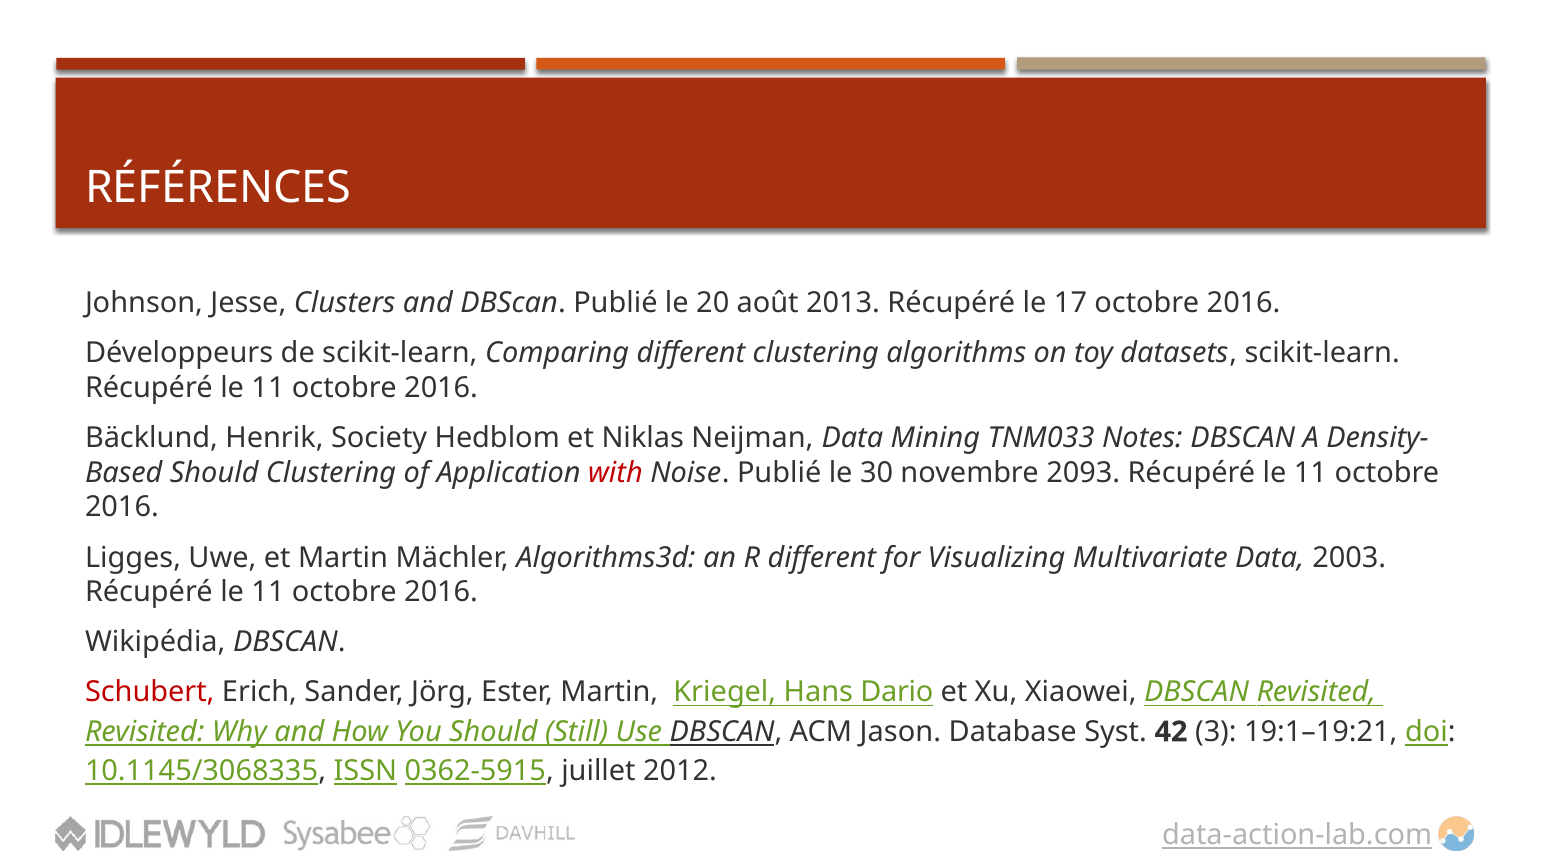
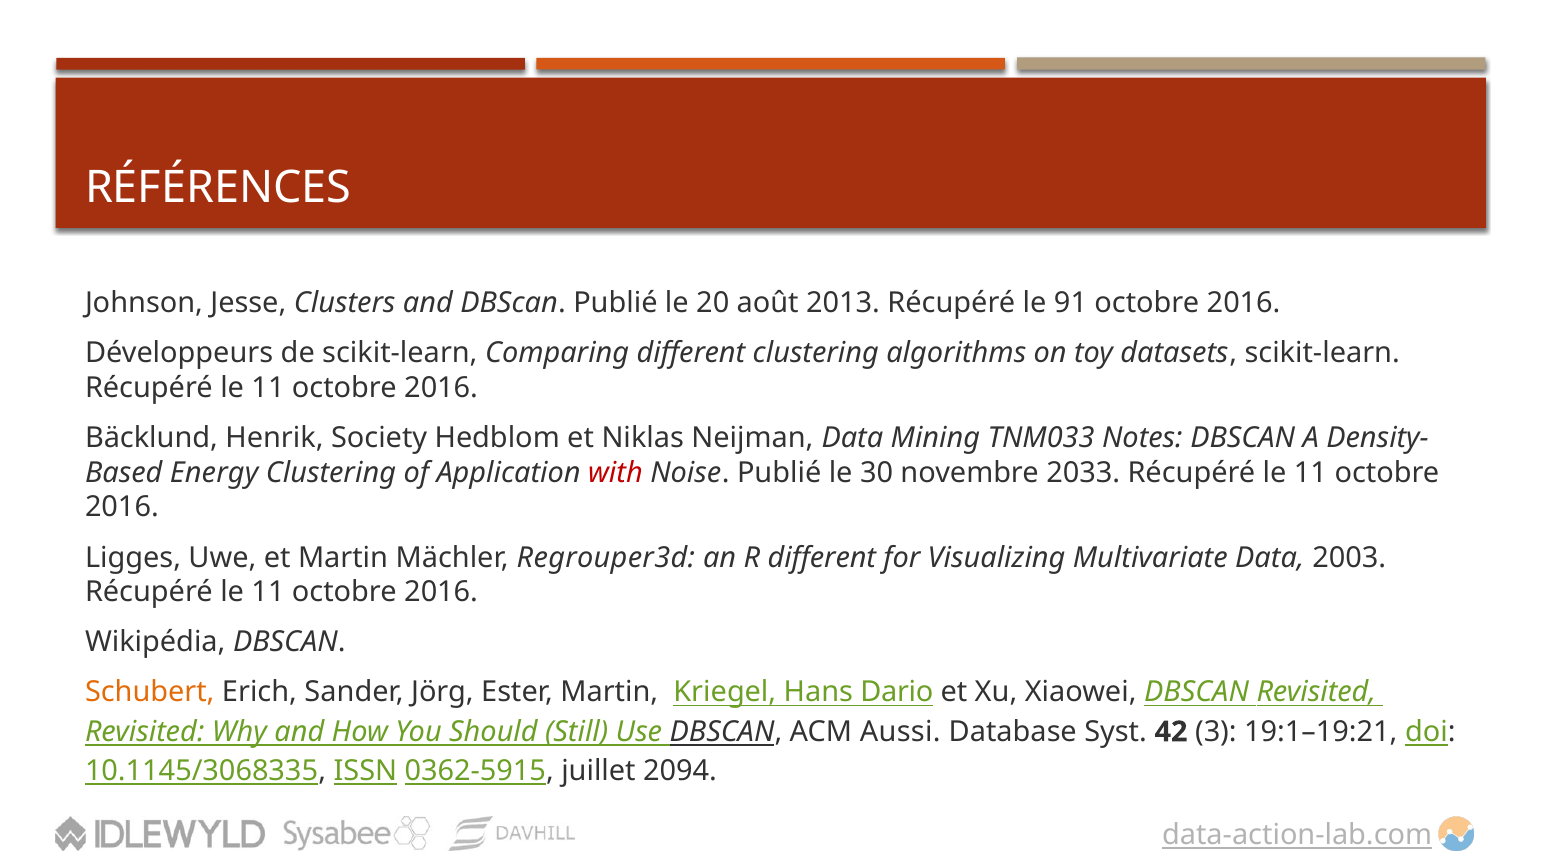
17: 17 -> 91 (1071, 303)
Should: Should -> Energy (214, 473)
2093: 2093 -> 2033 (1083, 473)
Algorithms3d: Algorithms3d -> Regrouper3d (606, 558)
Schubert colour: red -> orange (150, 693)
Jason: Jason -> Aussi (900, 732)
2012: 2012 -> 2094 (680, 771)
